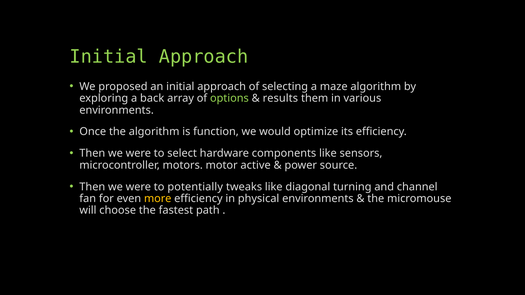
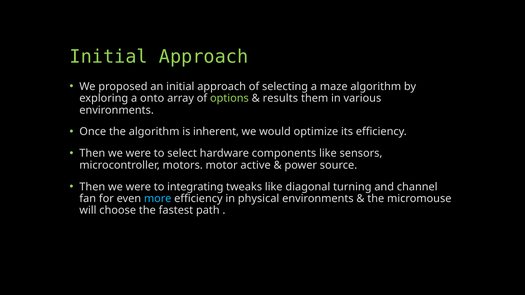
back: back -> onto (152, 98)
function: function -> inherent (216, 132)
potentially: potentially -> integrating (195, 187)
more colour: yellow -> light blue (158, 199)
